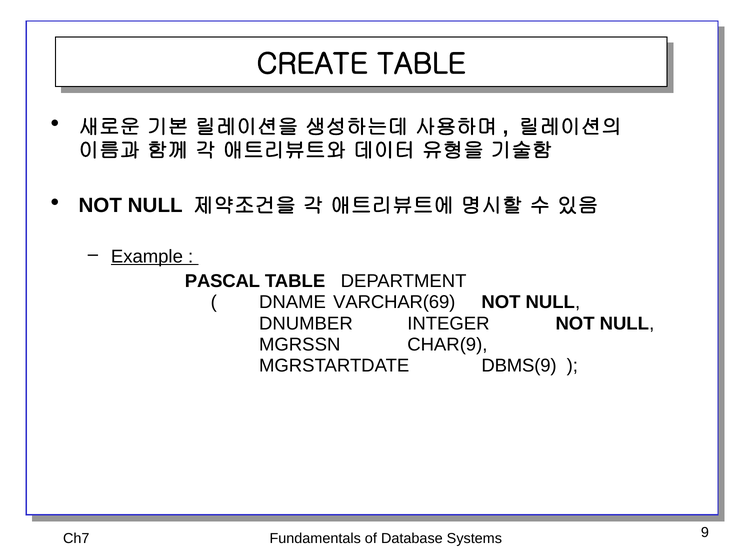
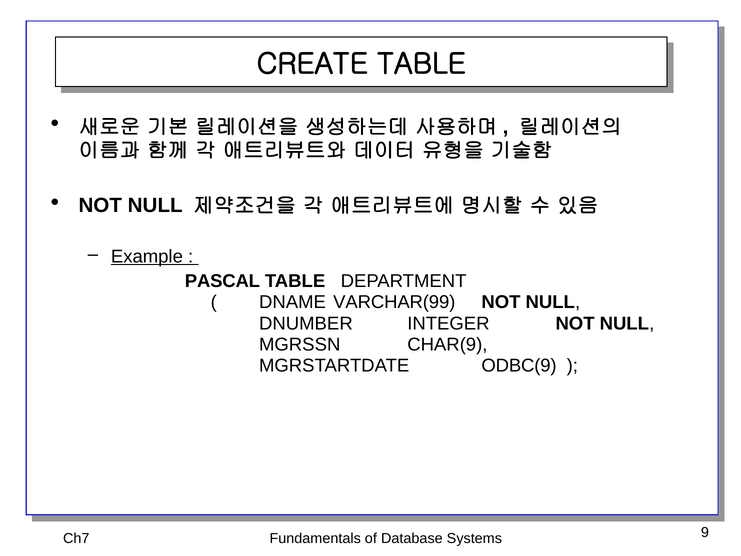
VARCHAR(69: VARCHAR(69 -> VARCHAR(99 (394, 302)
DBMS(9: DBMS(9 -> ODBC(9 (519, 366)
